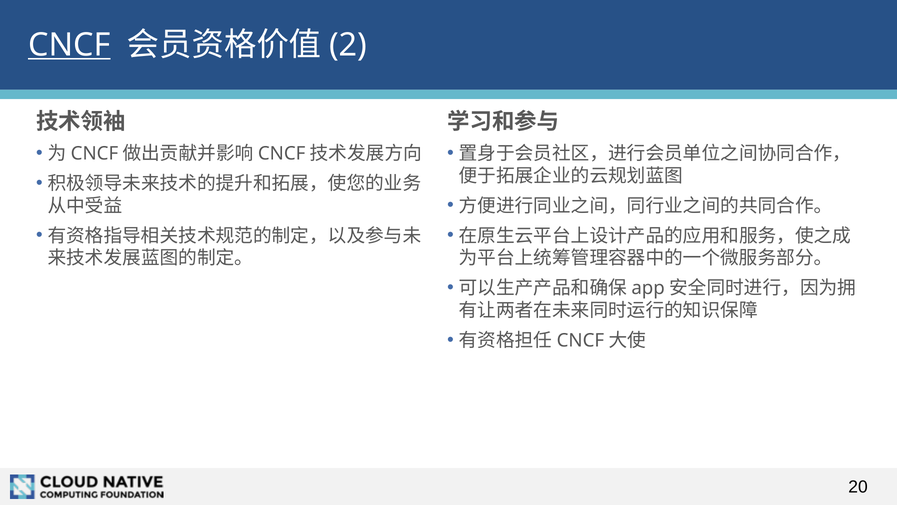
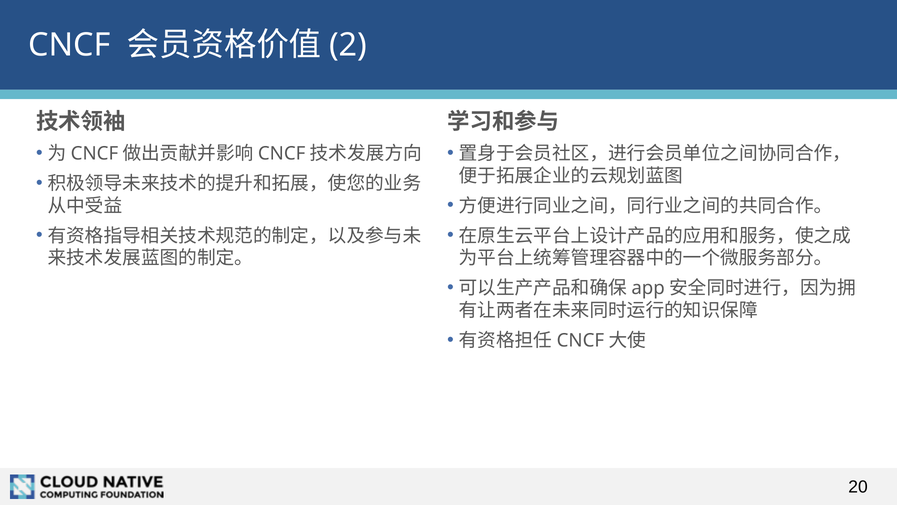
CNCF underline: present -> none (69, 45)
